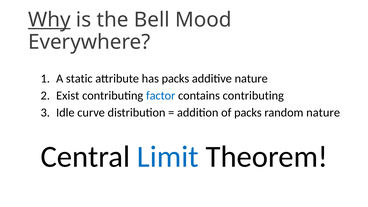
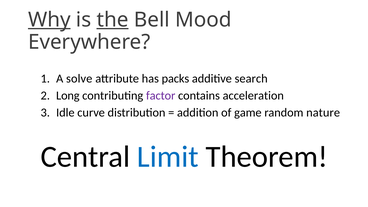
the underline: none -> present (113, 20)
static: static -> solve (79, 78)
additive nature: nature -> search (251, 78)
Exist: Exist -> Long (68, 96)
factor colour: blue -> purple (161, 96)
contains contributing: contributing -> acceleration (253, 96)
of packs: packs -> game (248, 113)
